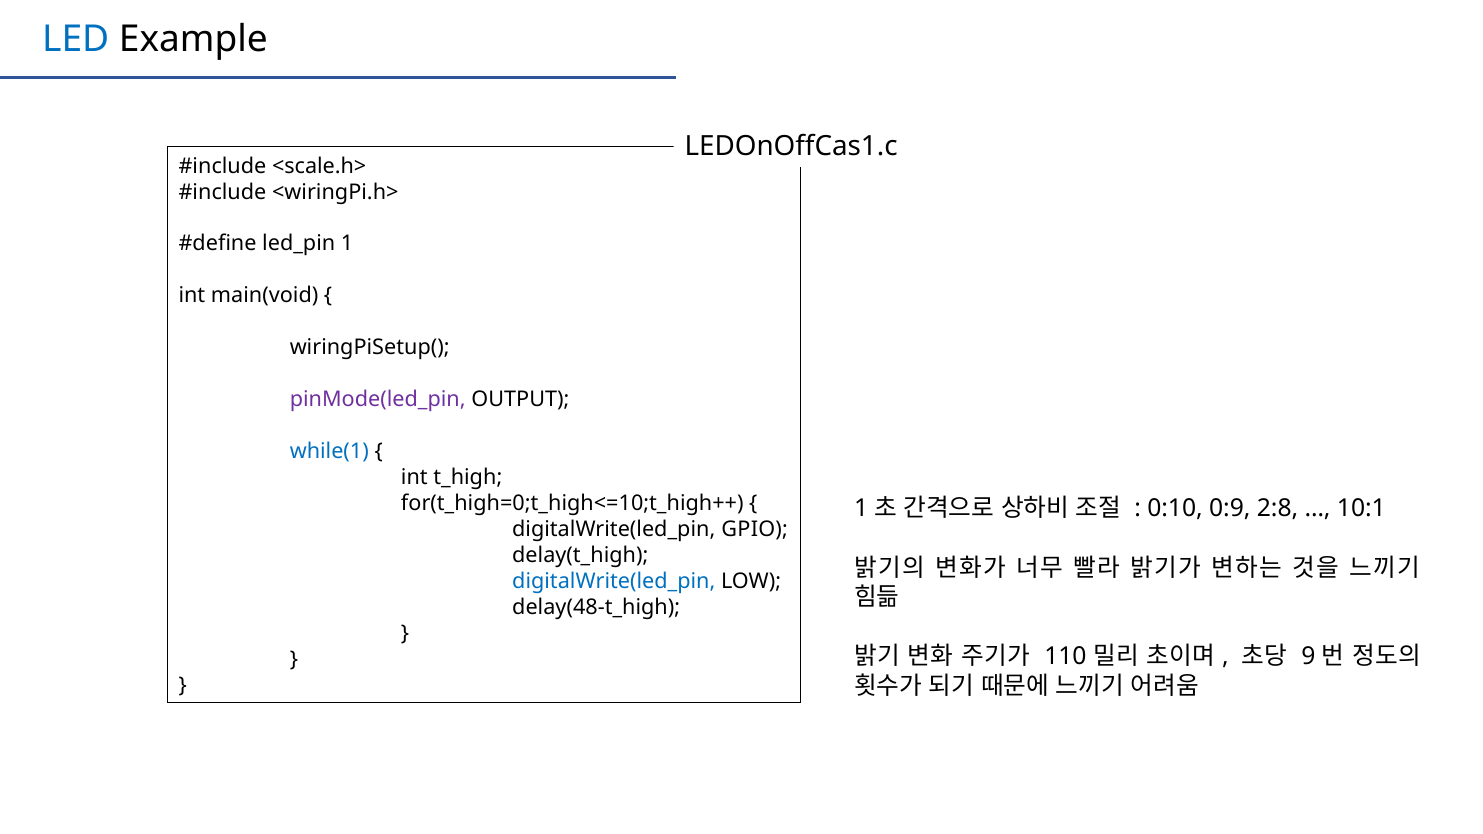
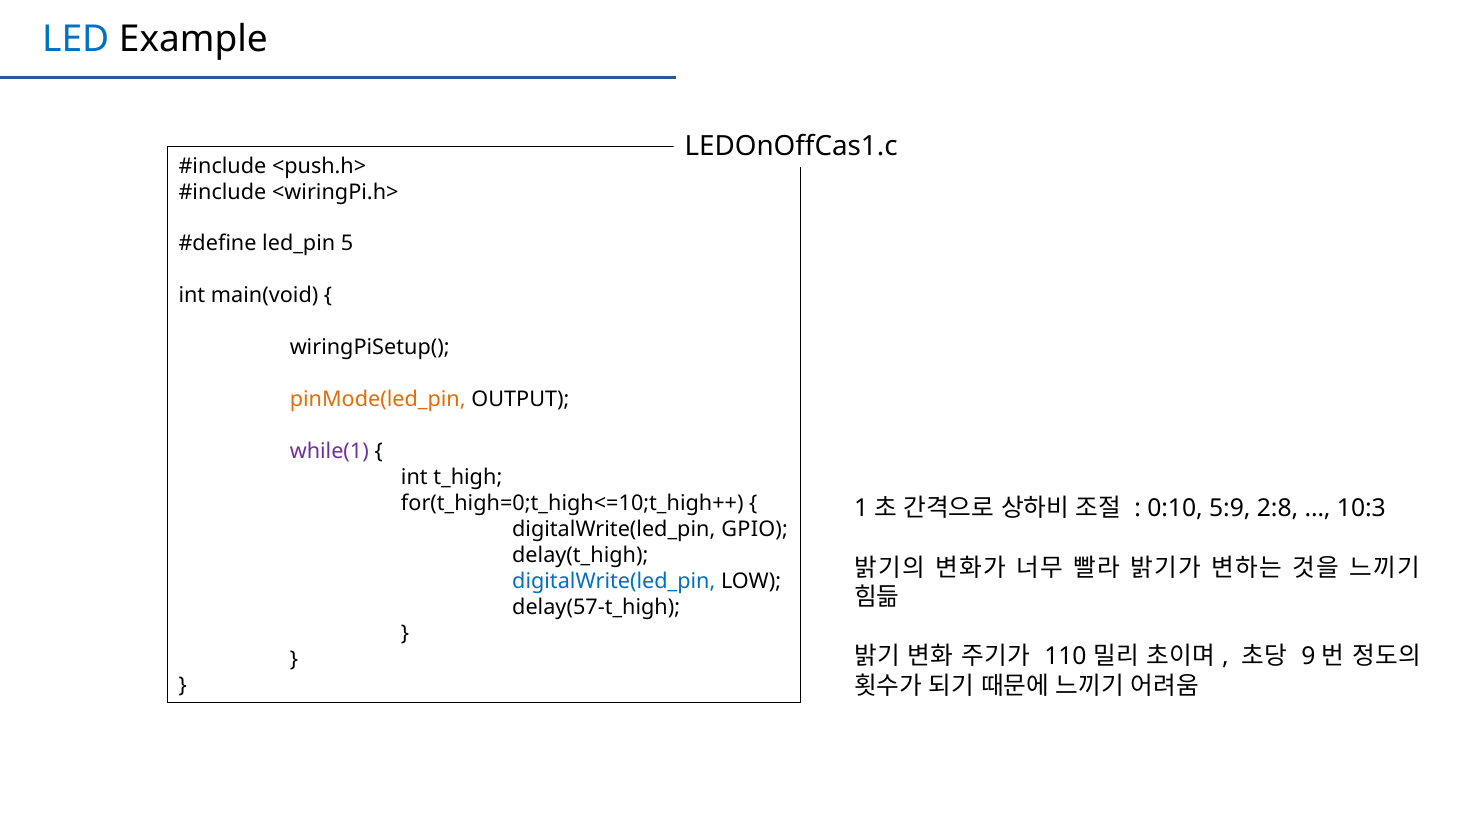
<scale.h>: <scale.h> -> <push.h> (319, 166)
1: 1 -> 5 (347, 244)
pinMode(led_pin colour: purple -> orange (378, 400)
while(1 colour: blue -> purple (329, 452)
0:9: 0:9 -> 5:9 (1230, 509)
10:1: 10:1 -> 10:3 (1361, 509)
delay(48-t_high: delay(48-t_high -> delay(57-t_high (596, 607)
